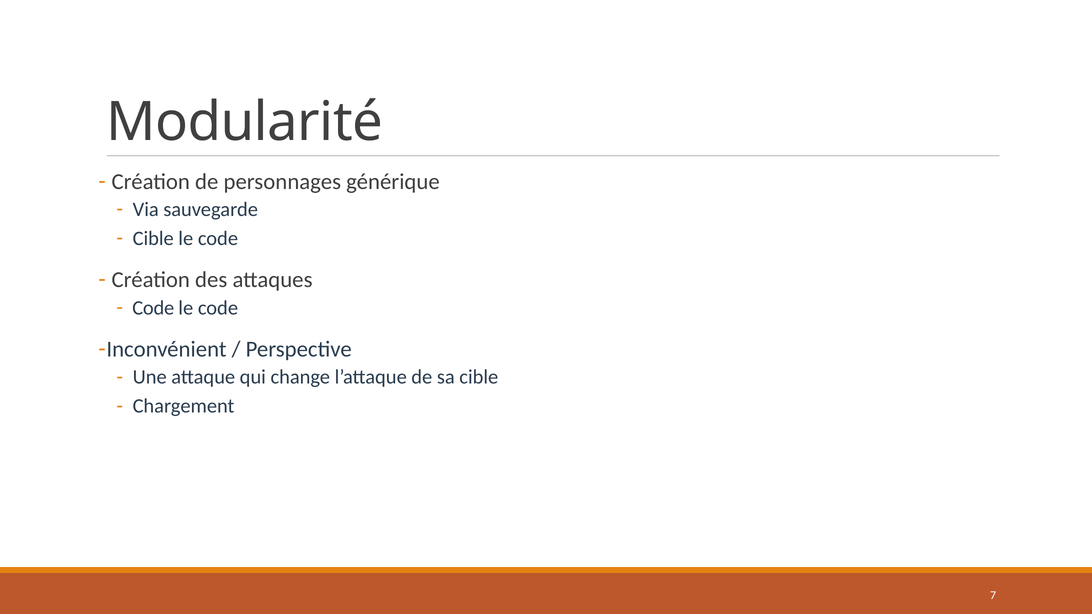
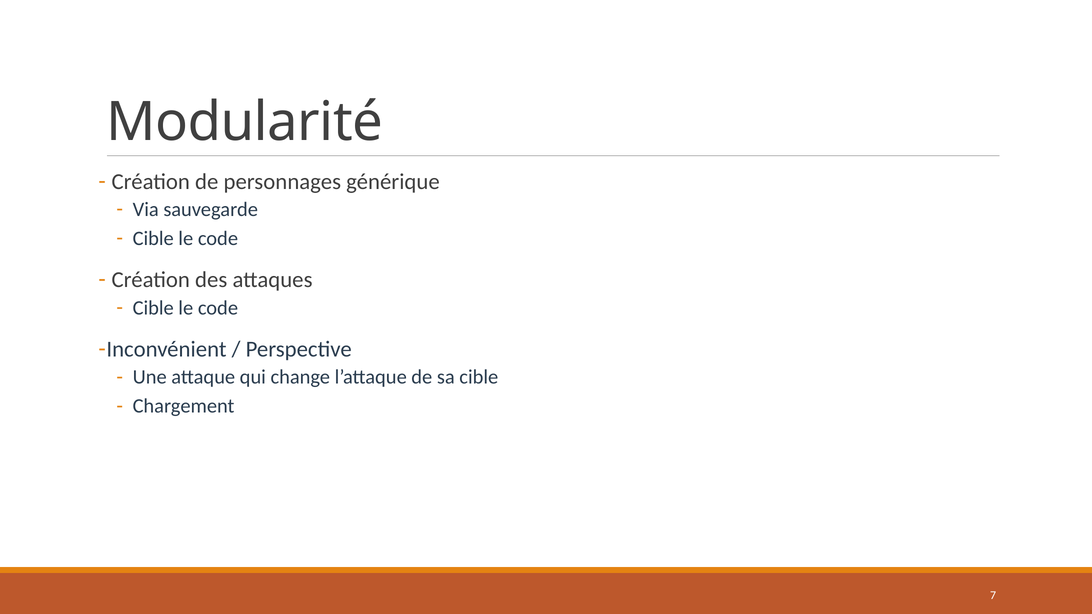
Code: Code -> Cible (153, 308)
